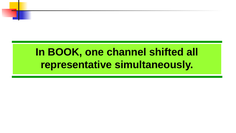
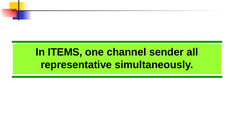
BOOK: BOOK -> ITEMS (65, 52)
shifted: shifted -> sender (166, 52)
